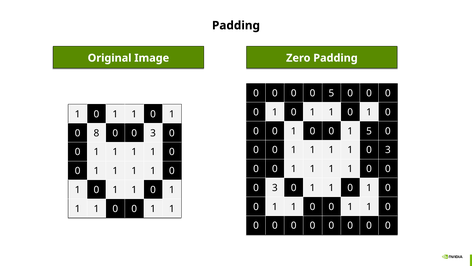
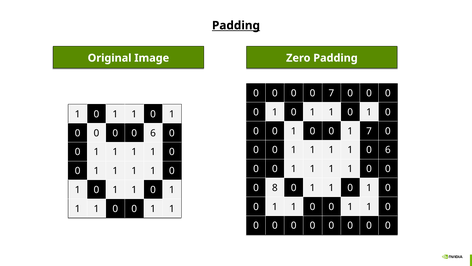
Padding underline: none -> present (236, 25)
0 5: 5 -> 7 (331, 93)
1 5: 5 -> 7 (369, 131)
8: 8 -> 0 (96, 133)
3: 3 -> 6 (153, 133)
1 0 3: 3 -> 6 (388, 150)
3: 3 -> 8 (275, 188)
